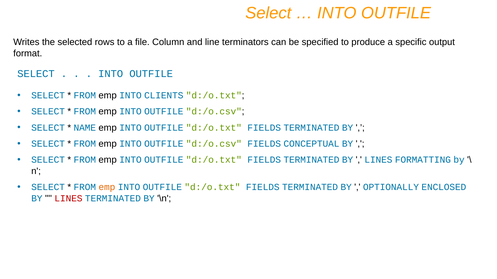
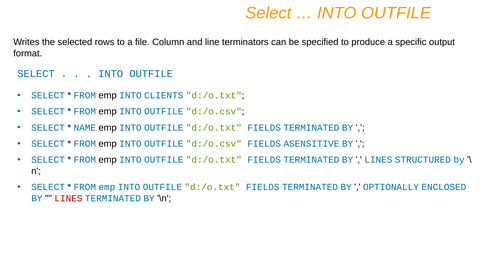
CONCEPTUAL: CONCEPTUAL -> ASENSITIVE (311, 144)
FORMATTING: FORMATTING -> STRUCTURED (423, 160)
emp colour: orange -> blue (107, 188)
